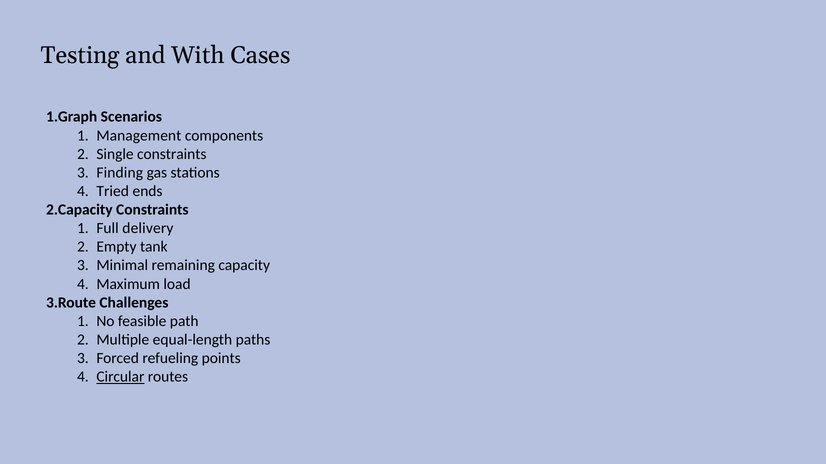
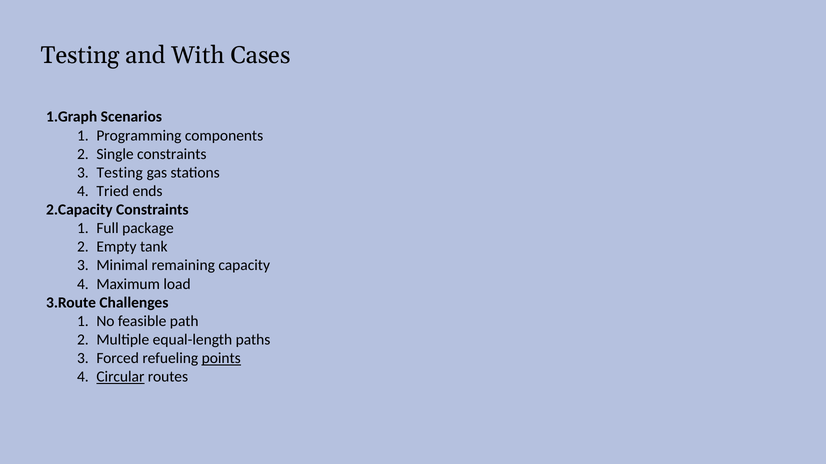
Management: Management -> Programming (139, 136)
Finding: Finding -> Testing (120, 173)
delivery: delivery -> package (148, 229)
points underline: none -> present (221, 359)
